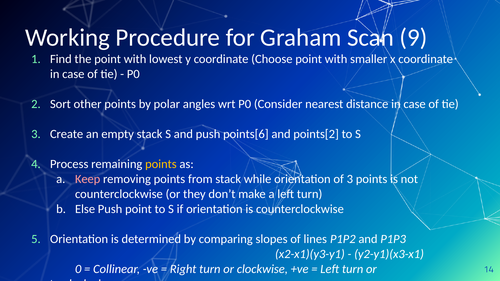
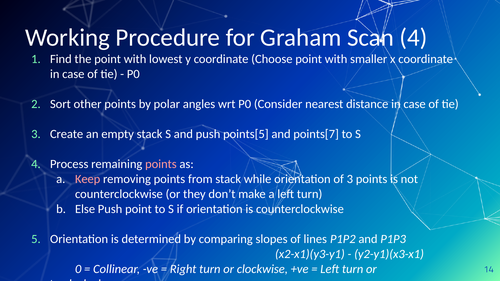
Scan 9: 9 -> 4 (413, 37)
points[6: points[6 -> points[5 (246, 134)
points[2: points[2 -> points[7 (316, 134)
points colour: yellow -> pink (161, 164)
